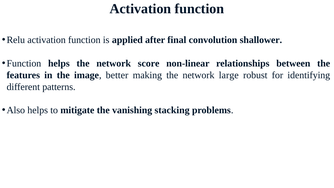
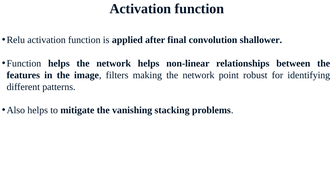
network score: score -> helps (149, 63)
better: better -> filters (117, 75)
large: large -> point (229, 75)
